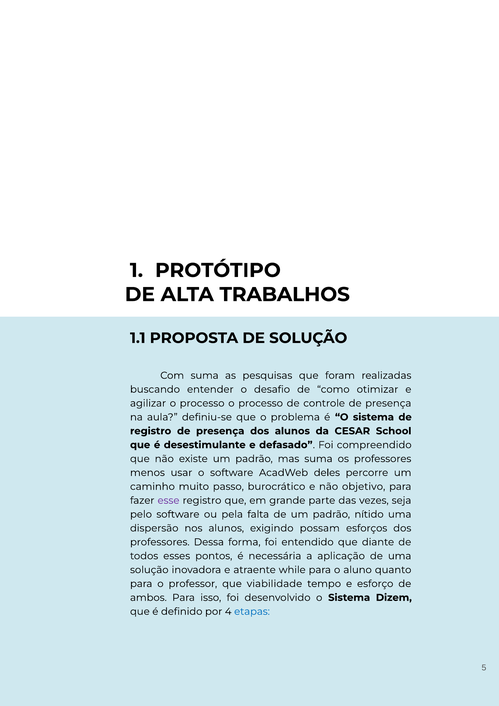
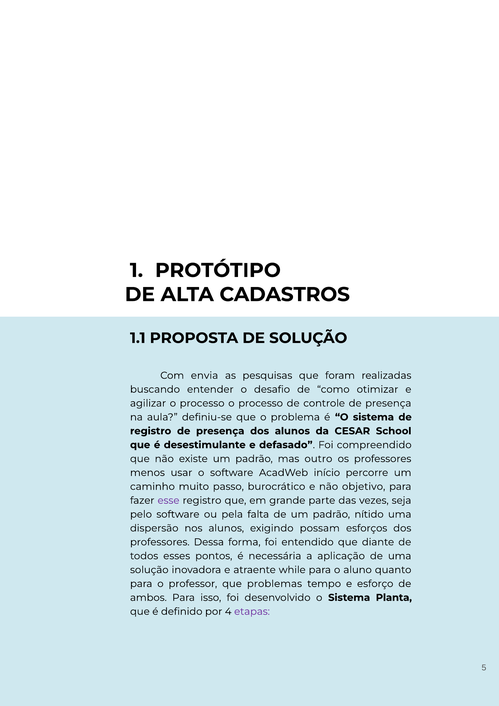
TRABALHOS: TRABALHOS -> CADASTROS (285, 294)
Com suma: suma -> envia (205, 375)
mas suma: suma -> outro (318, 459)
deles: deles -> início (327, 472)
viabilidade: viabilidade -> problemas (274, 583)
Dizem: Dizem -> Planta (394, 597)
etapas colour: blue -> purple (252, 611)
